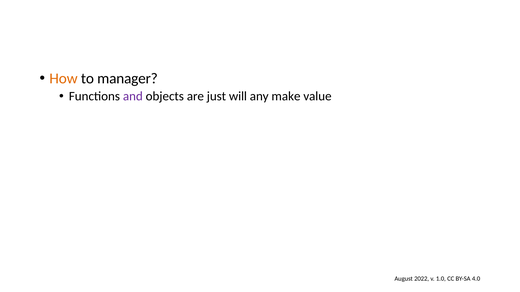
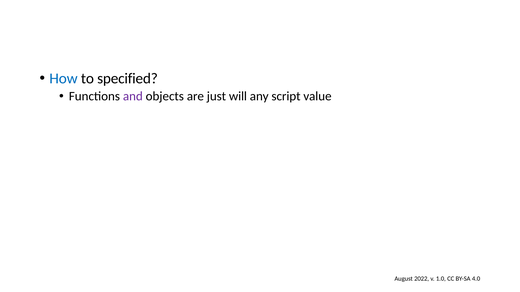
How colour: orange -> blue (64, 79)
manager: manager -> specified (128, 79)
make: make -> script (286, 96)
